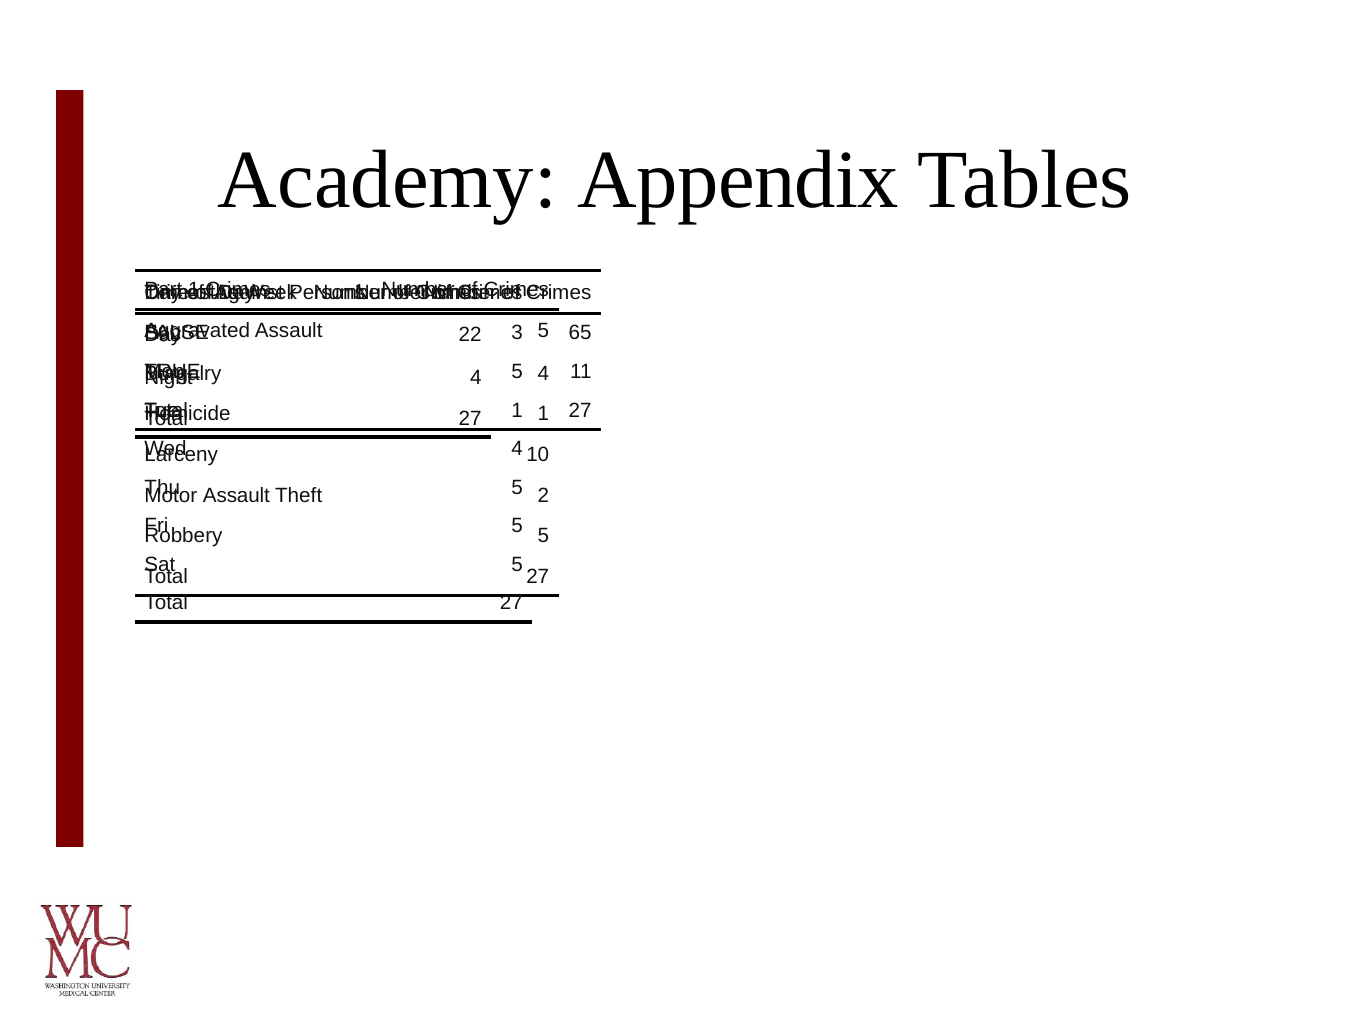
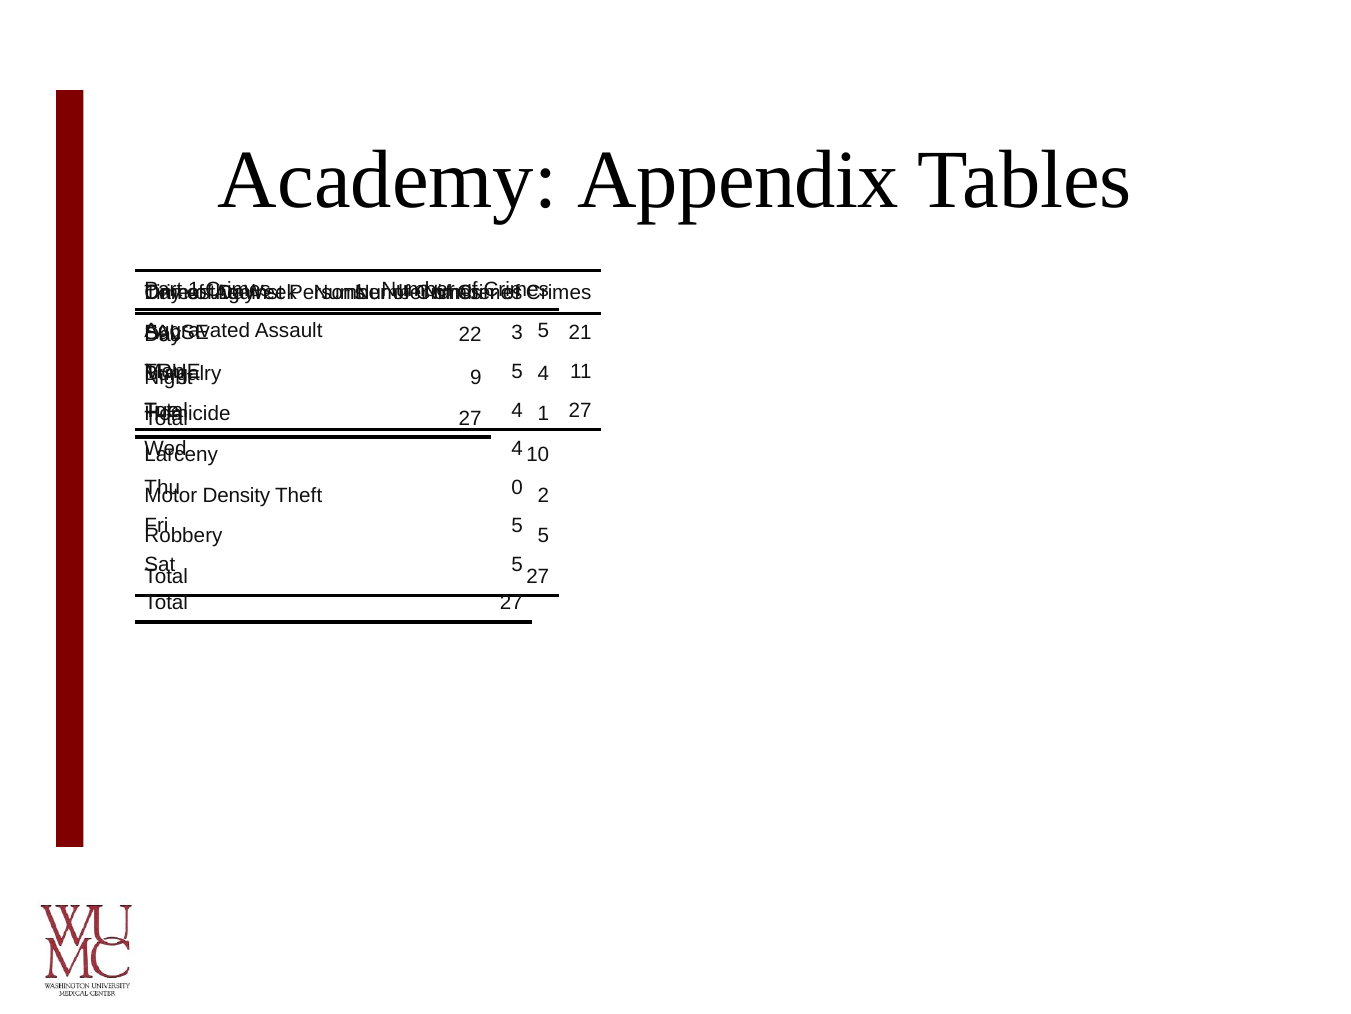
65: 65 -> 21 (580, 333)
4: 4 -> 9 (476, 377)
1: 1 -> 4 (517, 410)
5: 5 -> 0 (517, 487)
Assault: Assault -> Density (236, 495)
